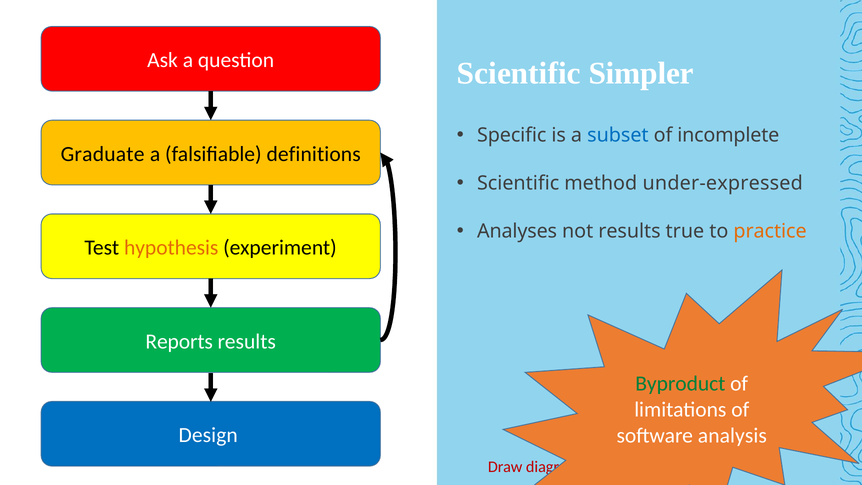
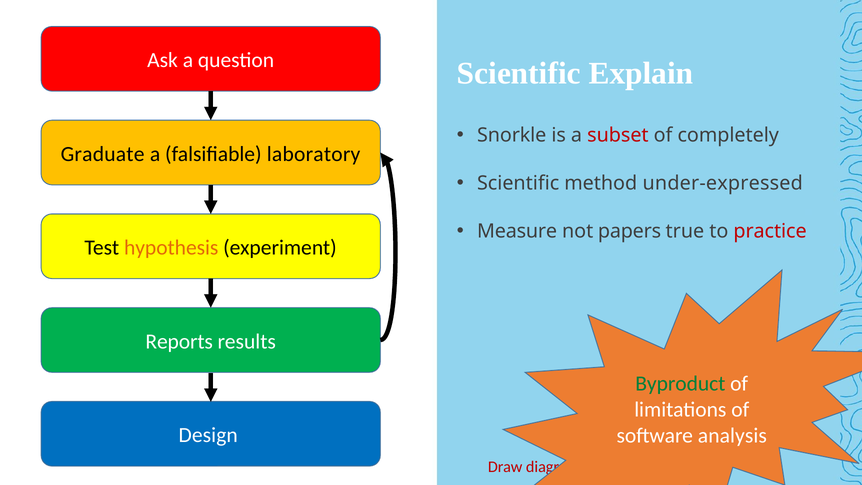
Simpler: Simpler -> Explain (641, 73)
Specific: Specific -> Snorkle (512, 135)
subset colour: blue -> red (618, 135)
incomplete: incomplete -> completely (728, 135)
definitions: definitions -> laboratory (314, 154)
Analyses: Analyses -> Measure (517, 231)
not results: results -> papers (630, 231)
practice colour: orange -> red (770, 231)
